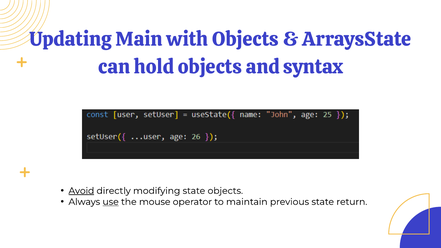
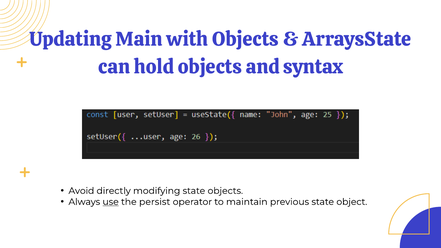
Avoid underline: present -> none (81, 191)
mouse: mouse -> persist (155, 202)
return: return -> object (352, 202)
